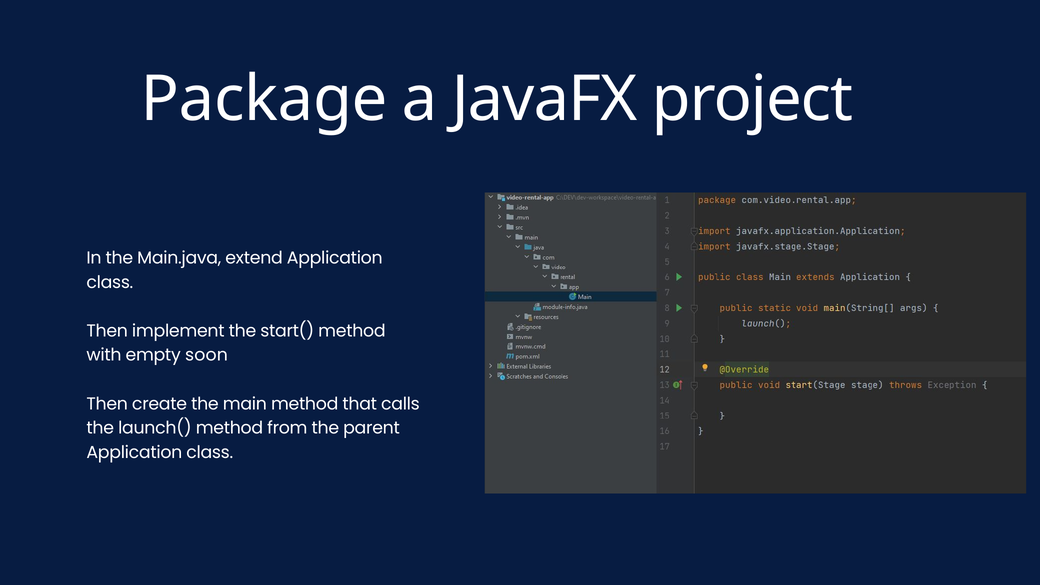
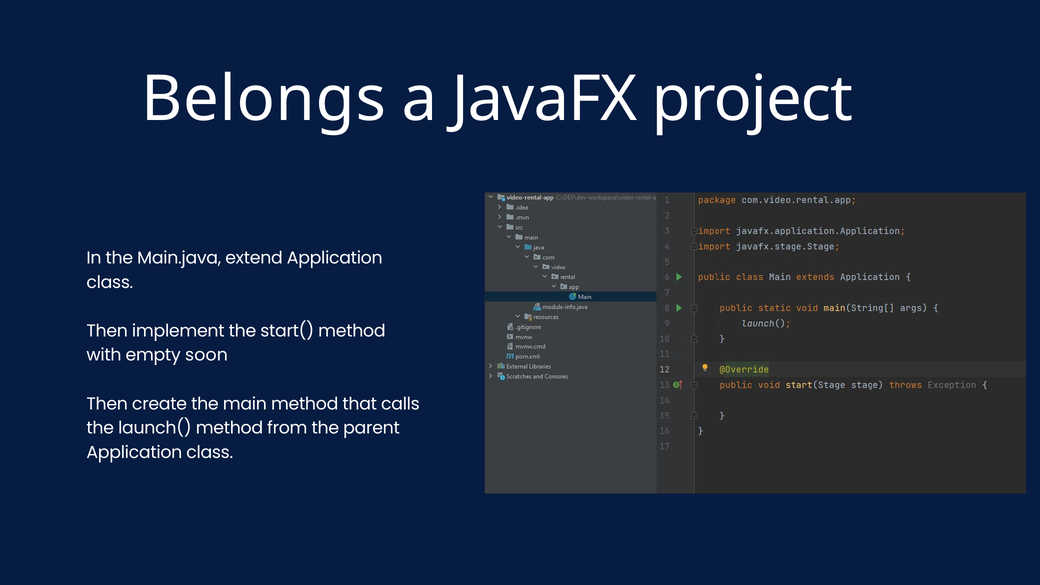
Package: Package -> Belongs (264, 99)
